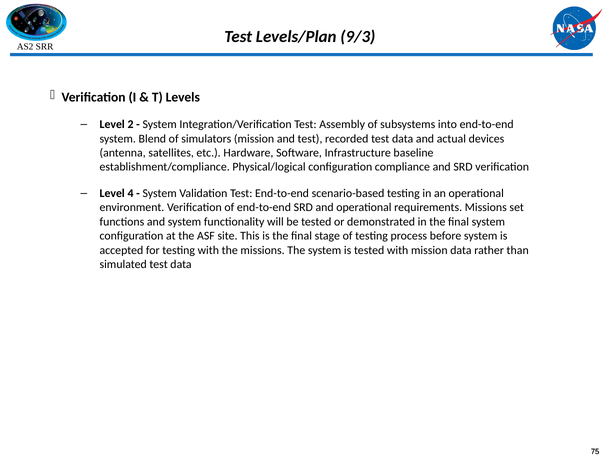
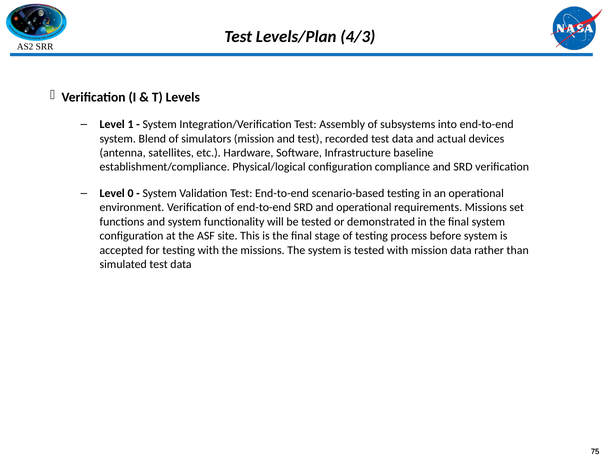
9/3: 9/3 -> 4/3 (358, 37)
2: 2 -> 1 (131, 124)
4: 4 -> 0 (131, 193)
